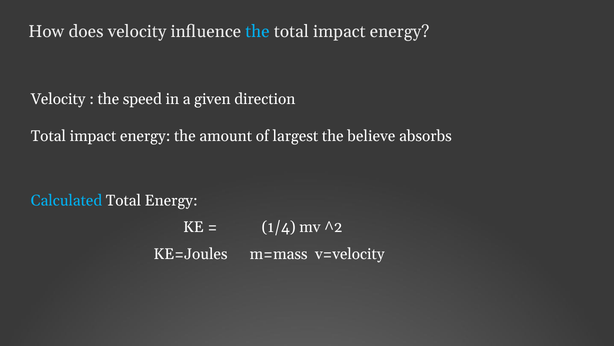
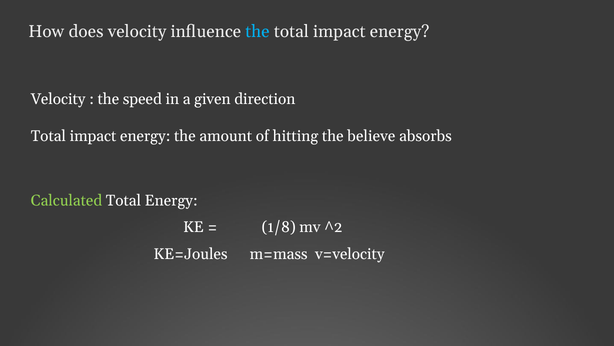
largest: largest -> hitting (295, 136)
Calculated colour: light blue -> light green (67, 200)
1/4: 1/4 -> 1/8 (279, 227)
